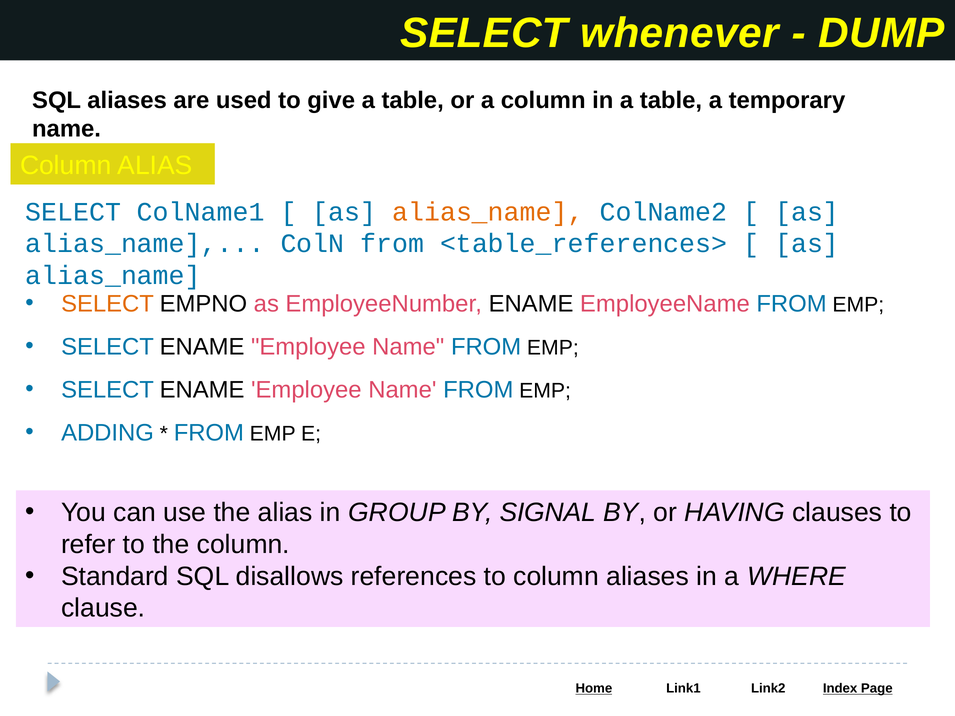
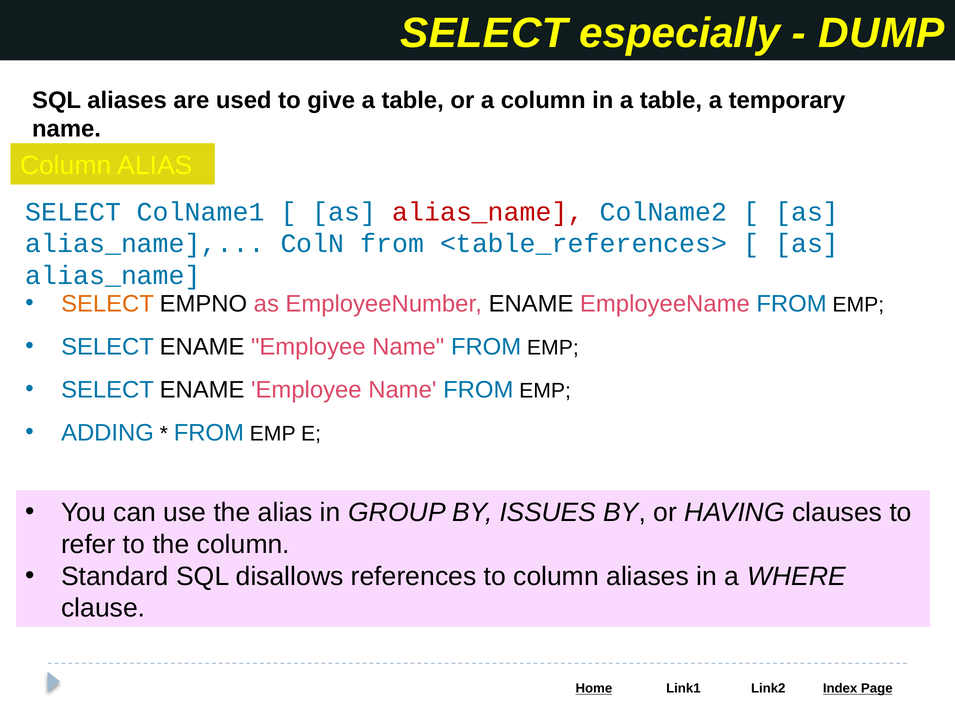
whenever: whenever -> especially (680, 33)
alias_name colour: orange -> red (488, 212)
SIGNAL: SIGNAL -> ISSUES (548, 513)
